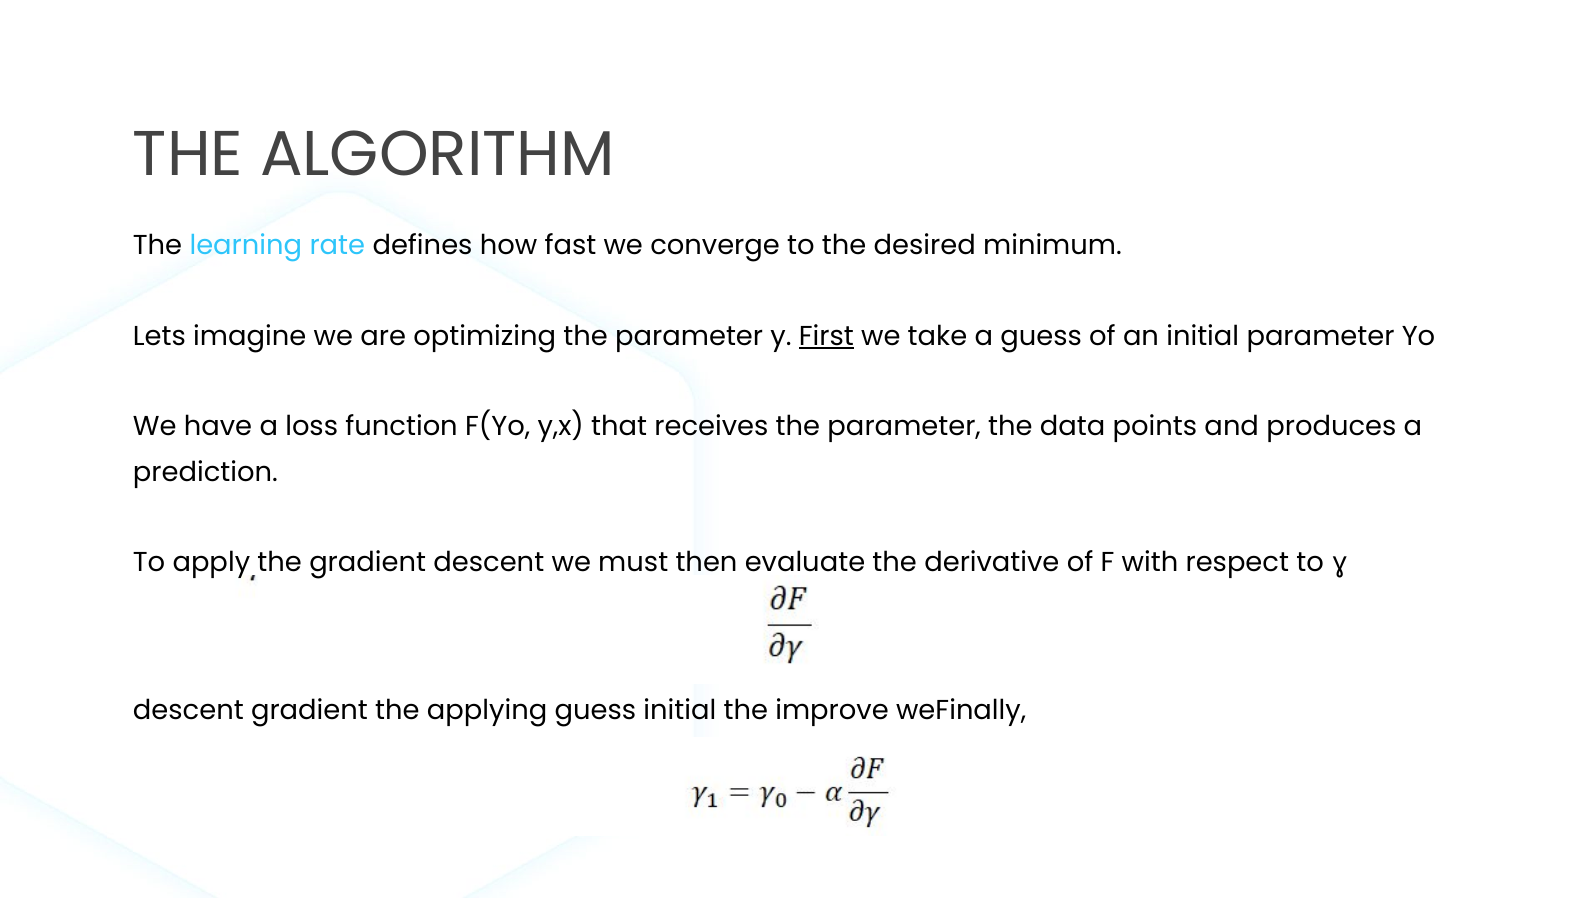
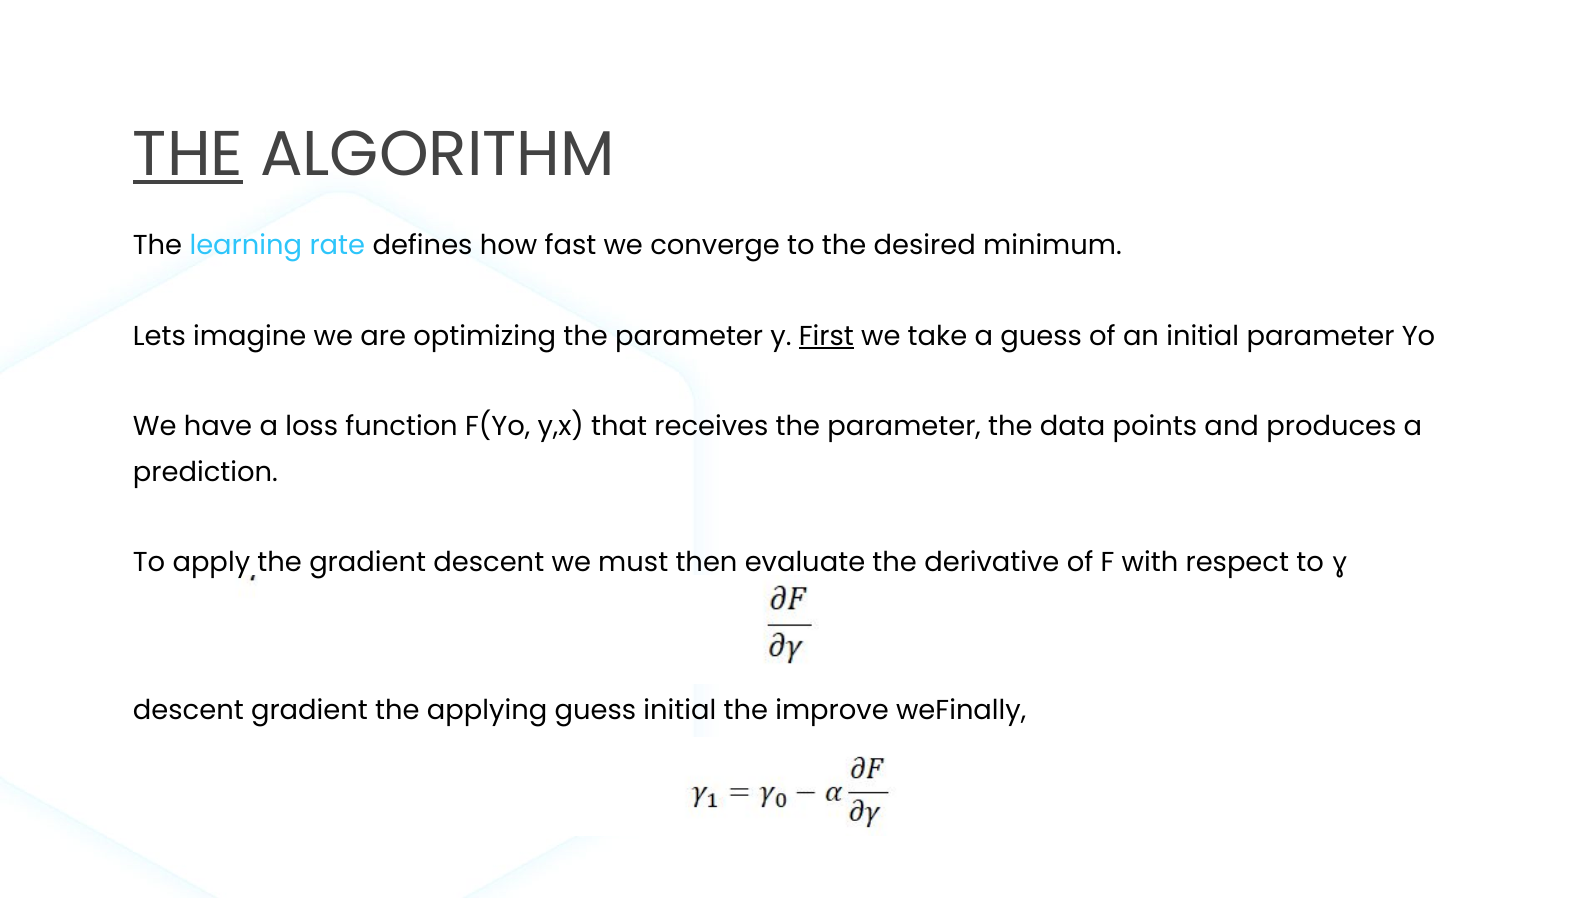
THE underline: none -> present (188, 155)
